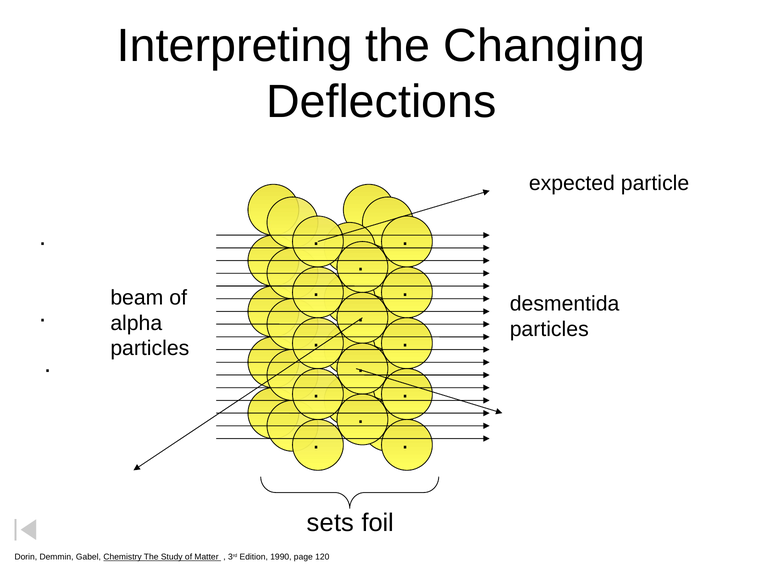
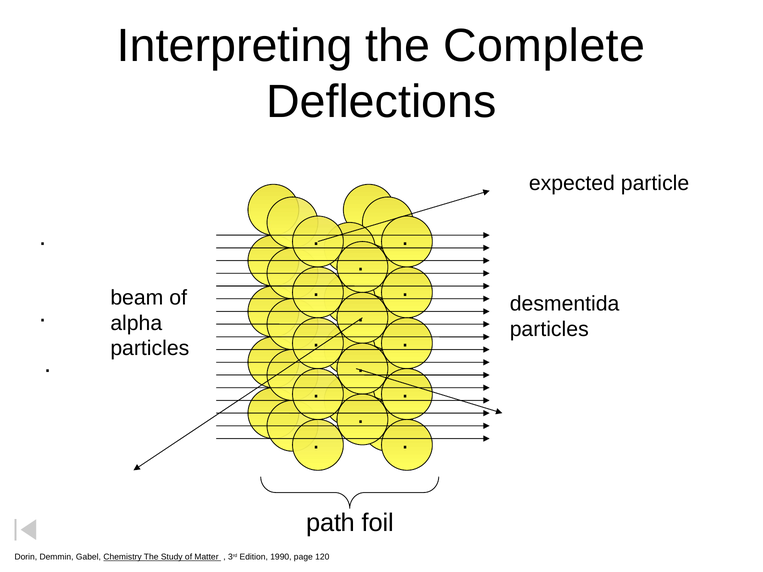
Changing: Changing -> Complete (544, 46)
sets: sets -> path (331, 523)
